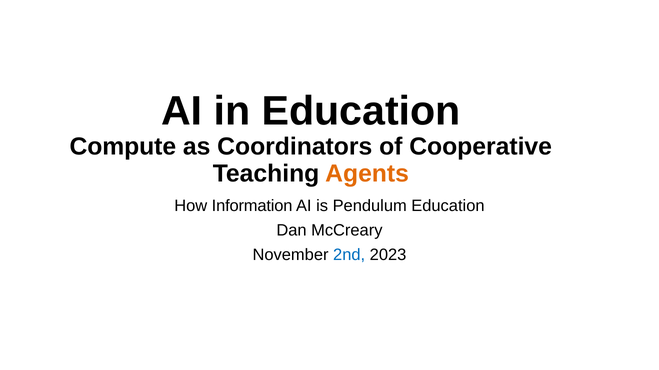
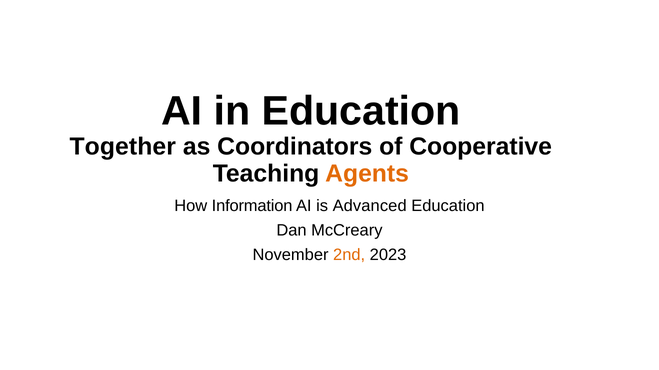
Compute: Compute -> Together (123, 147)
Pendulum: Pendulum -> Advanced (370, 206)
2nd colour: blue -> orange (349, 255)
